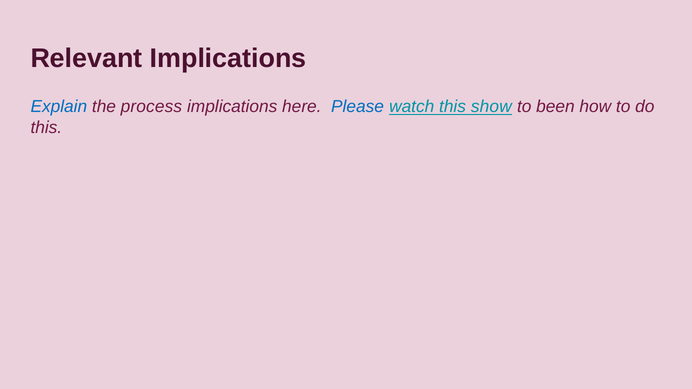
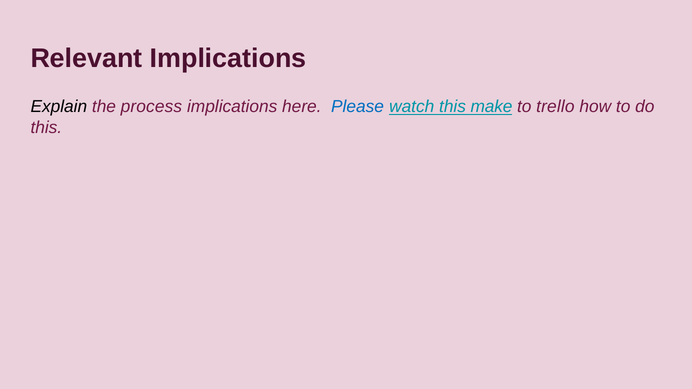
Explain colour: blue -> black (59, 107)
show: show -> make (492, 107)
been: been -> trello (555, 107)
